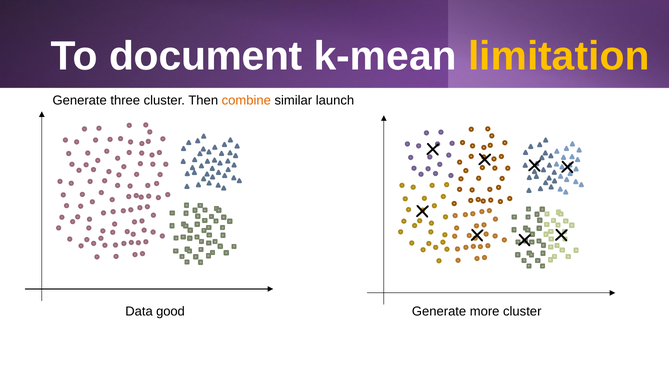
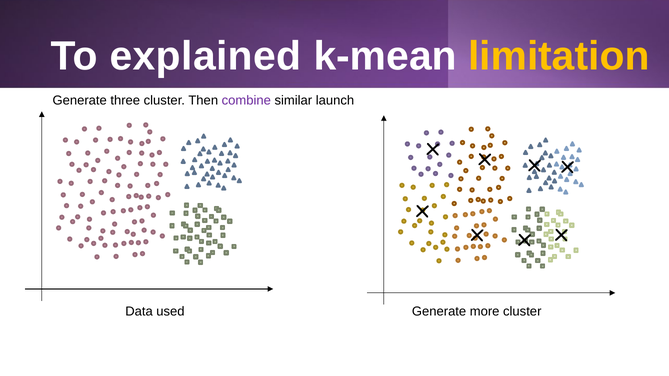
document: document -> explained (206, 56)
combine colour: orange -> purple (246, 101)
good: good -> used (170, 312)
